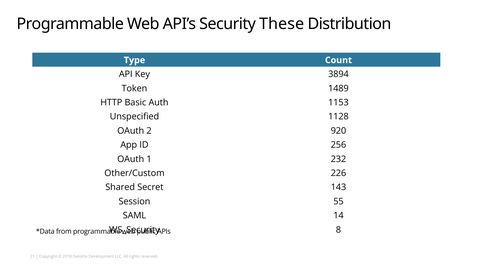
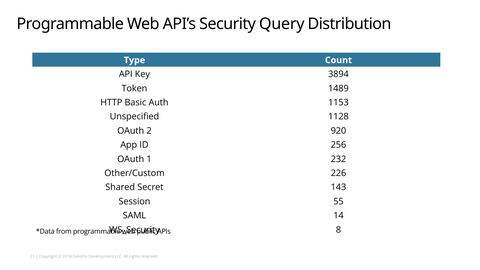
These: These -> Query (282, 24)
